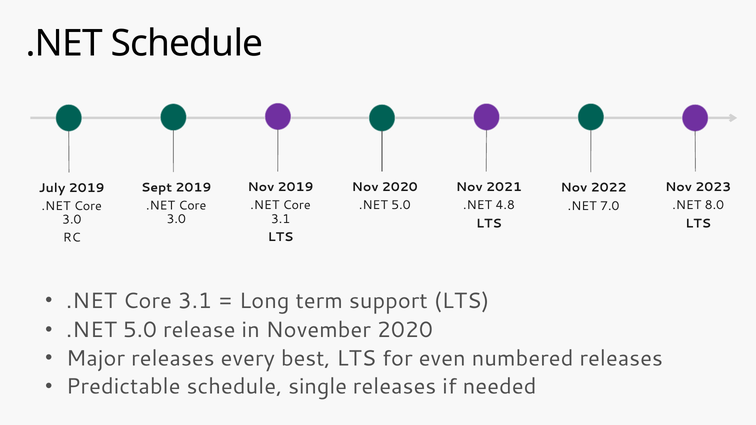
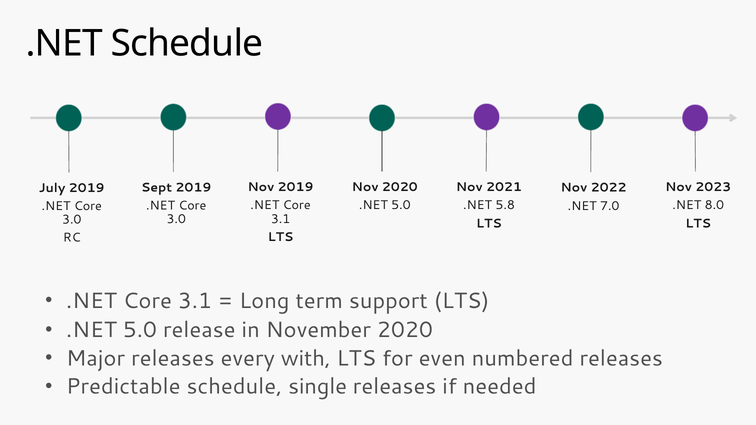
4.8: 4.8 -> 5.8 (505, 205)
best: best -> with (306, 359)
